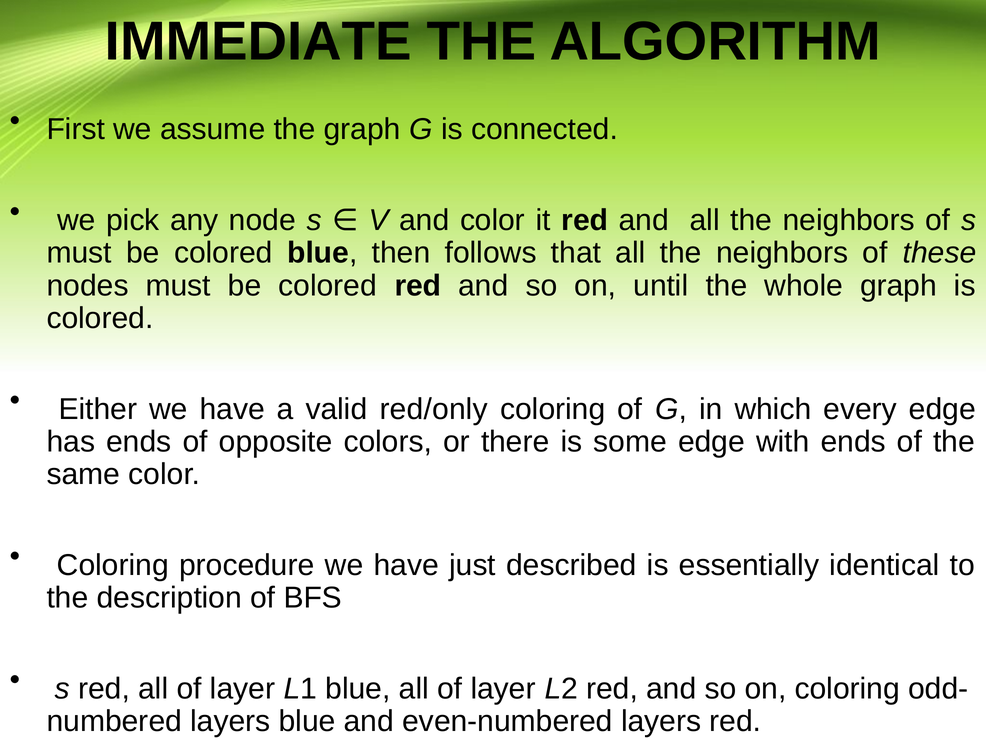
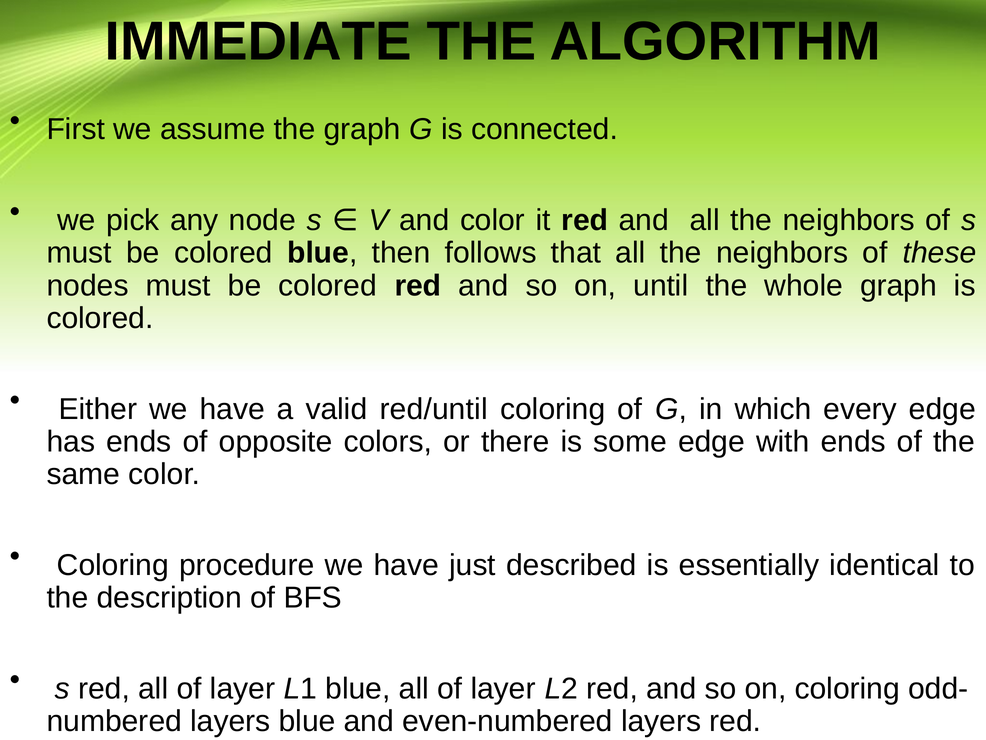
red/only: red/only -> red/until (434, 409)
